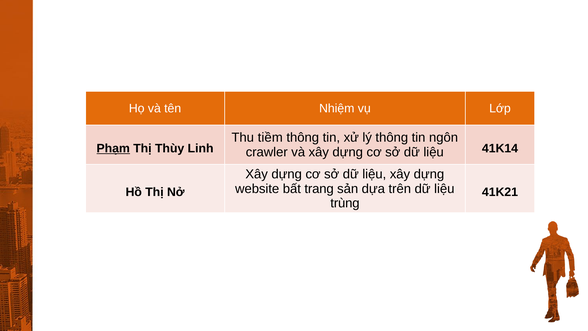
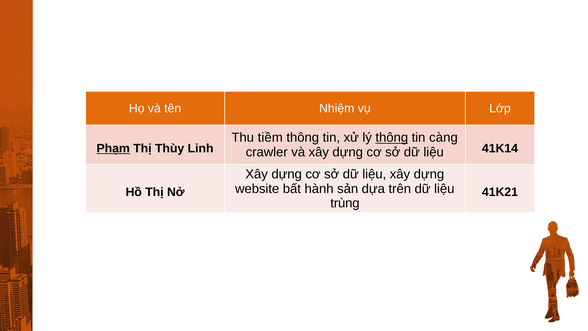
thông underline: none -> present (392, 138)
ngôn: ngôn -> càng (443, 138)
trang: trang -> hành (319, 189)
